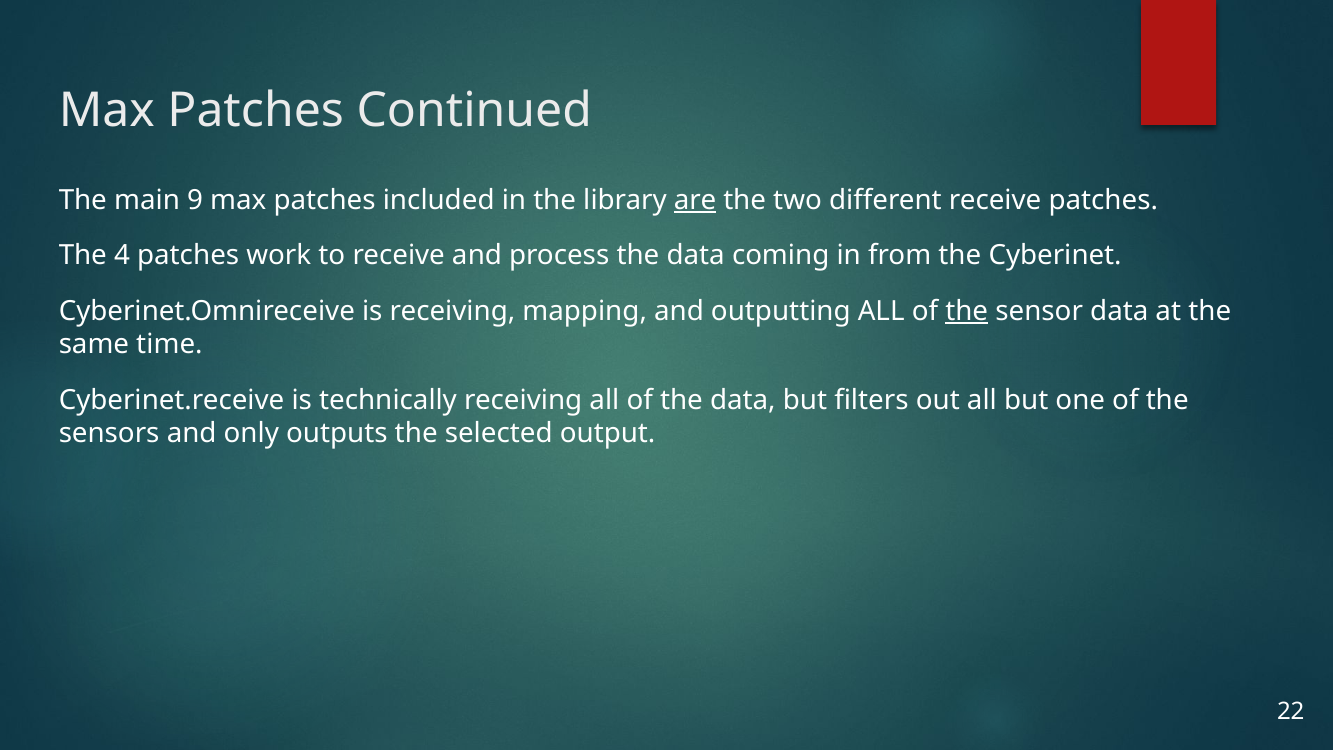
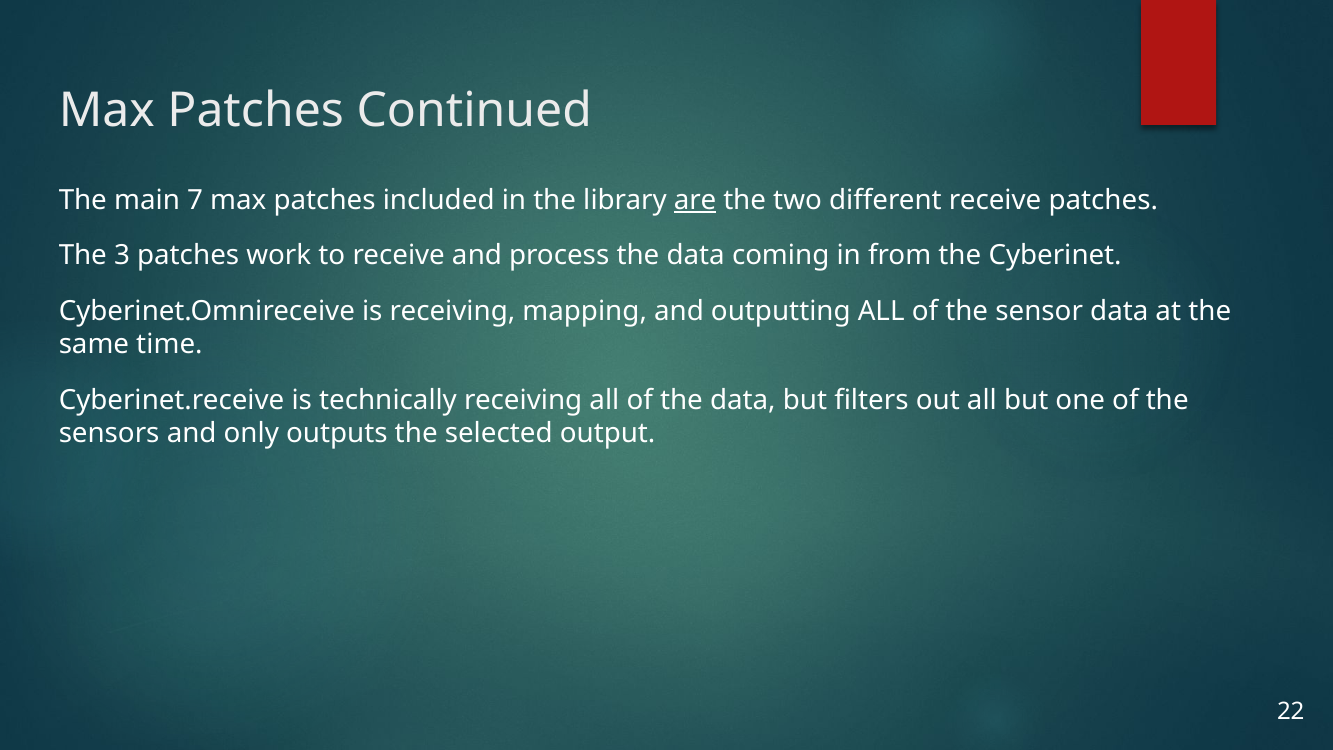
9: 9 -> 7 (195, 200)
4: 4 -> 3 (122, 255)
the underline: present -> none (967, 311)
